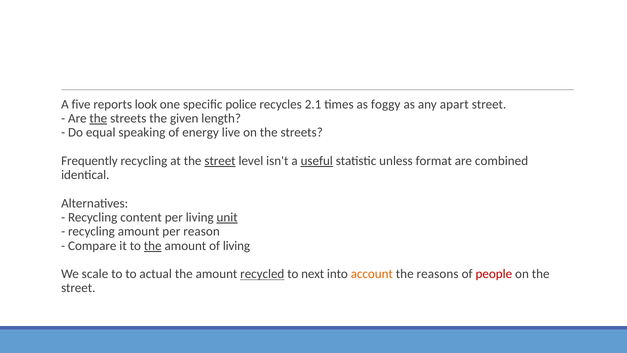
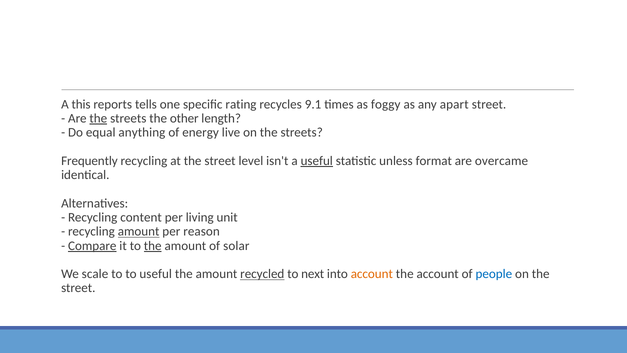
five: five -> this (81, 104)
look: look -> tells (146, 104)
police: police -> rating (241, 104)
2.1: 2.1 -> 9.1 (313, 104)
given: given -> other (184, 118)
speaking: speaking -> anything (142, 133)
street underline: present -> none (220, 161)
combined: combined -> overcame (502, 161)
unit underline: present -> none (227, 217)
amount underline: none -> present (139, 231)
Compare underline: none -> present (92, 246)
of living: living -> solar (236, 246)
to actual: actual -> useful (156, 274)
the reasons: reasons -> account (438, 274)
people colour: red -> blue (494, 274)
